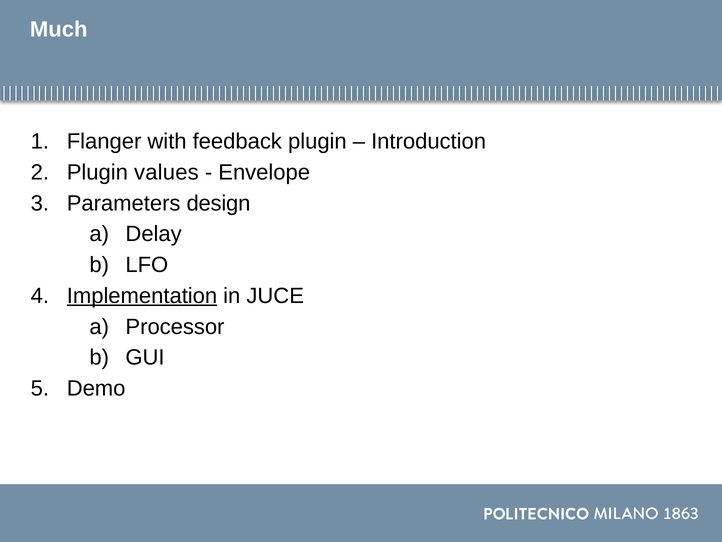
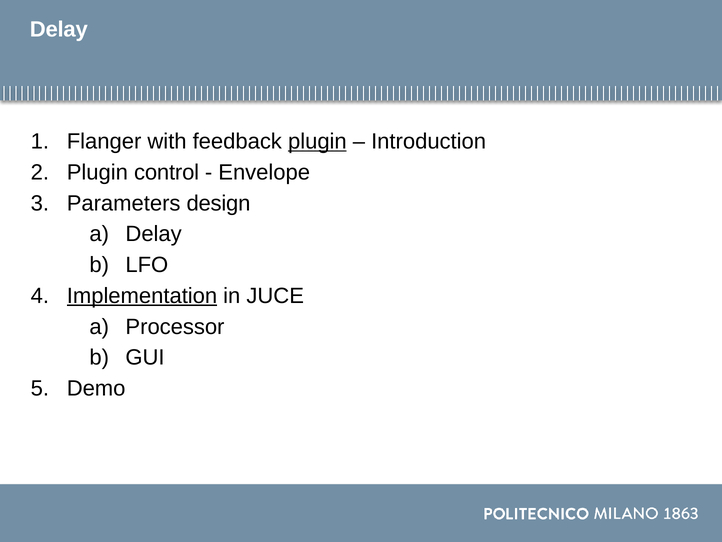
Much: Much -> Delay (59, 29)
plugin underline: none -> present (317, 141)
values: values -> control (167, 172)
